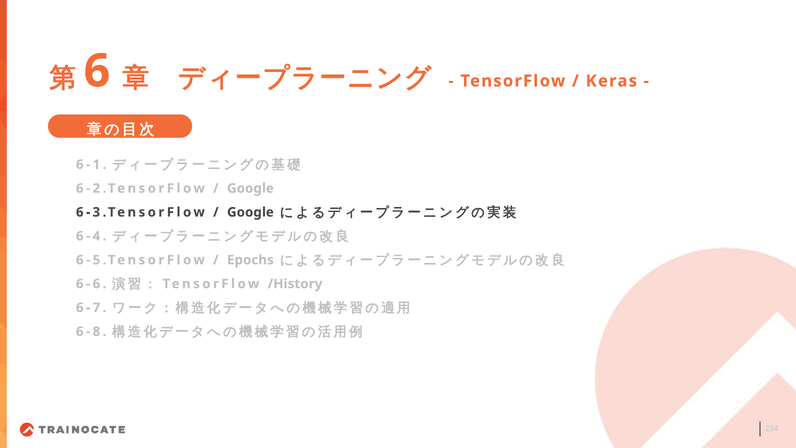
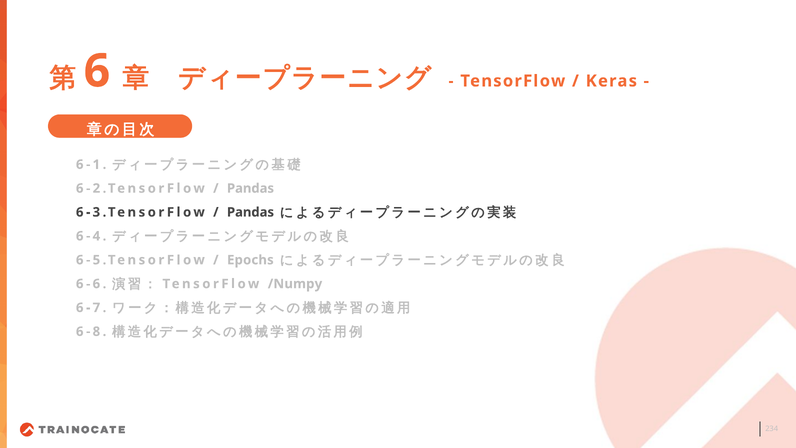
Google: Google -> Pandas (250, 188)
Google: Google -> Pandas (250, 212)
/History: /History -> /Numpy (295, 284)
